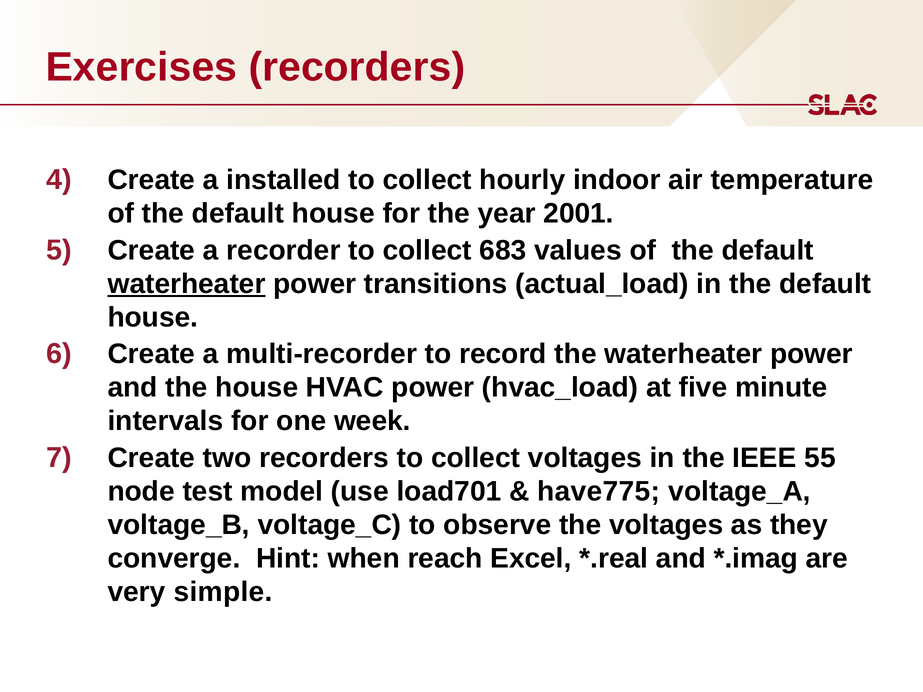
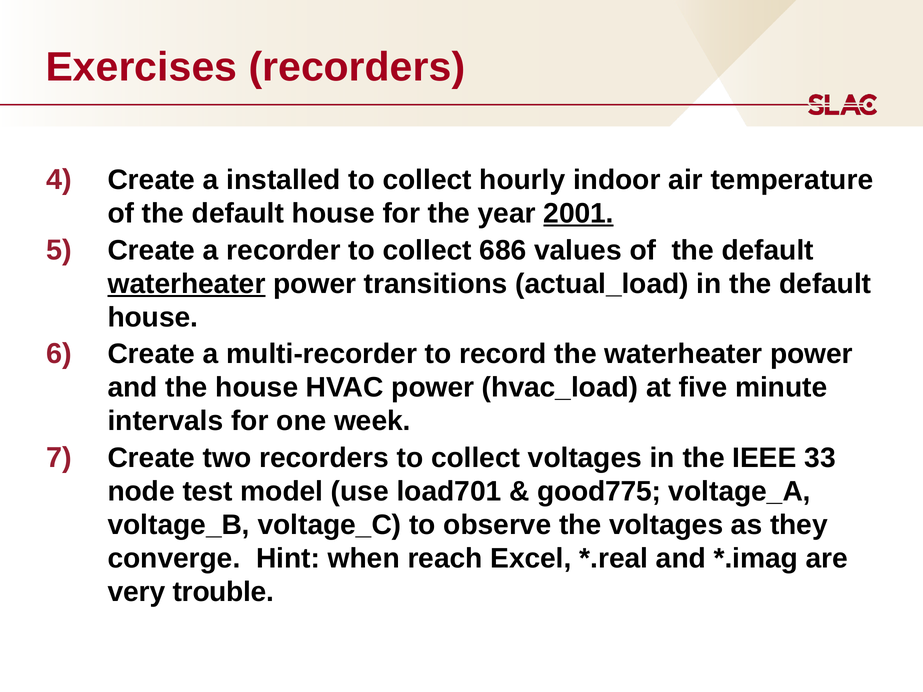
2001 underline: none -> present (579, 214)
683: 683 -> 686 (503, 250)
55: 55 -> 33 (820, 458)
have775: have775 -> good775 (599, 492)
simple: simple -> trouble (223, 592)
